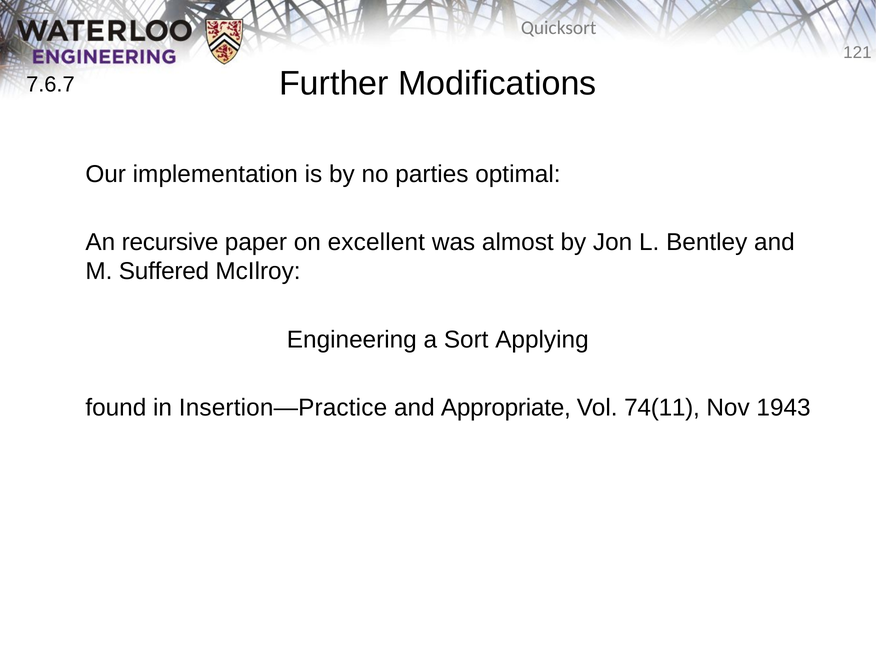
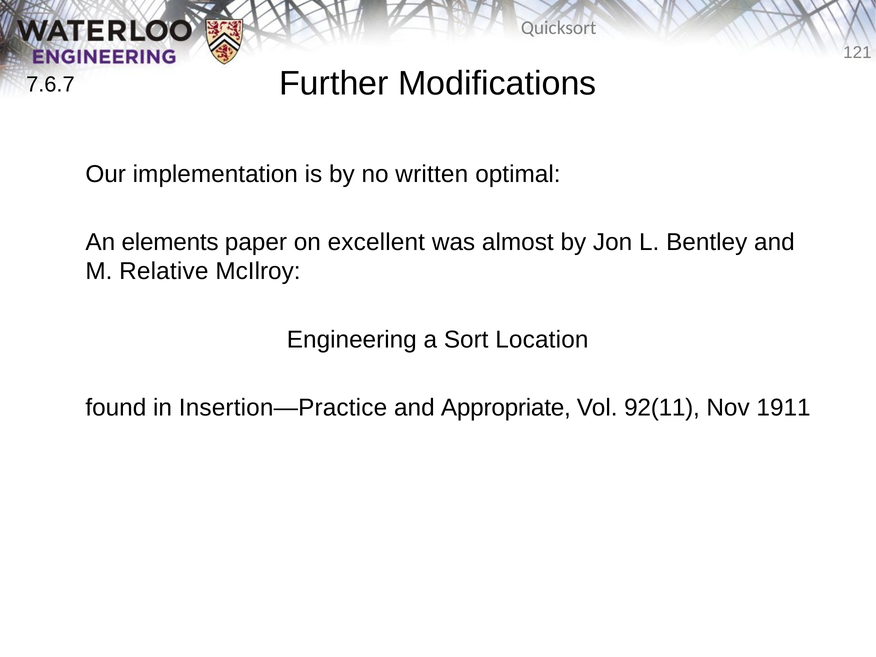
parties: parties -> written (432, 174)
recursive: recursive -> elements (170, 242)
Suffered: Suffered -> Relative (164, 271)
Applying: Applying -> Location (542, 340)
74(11: 74(11 -> 92(11 (662, 408)
1943: 1943 -> 1911 (784, 408)
